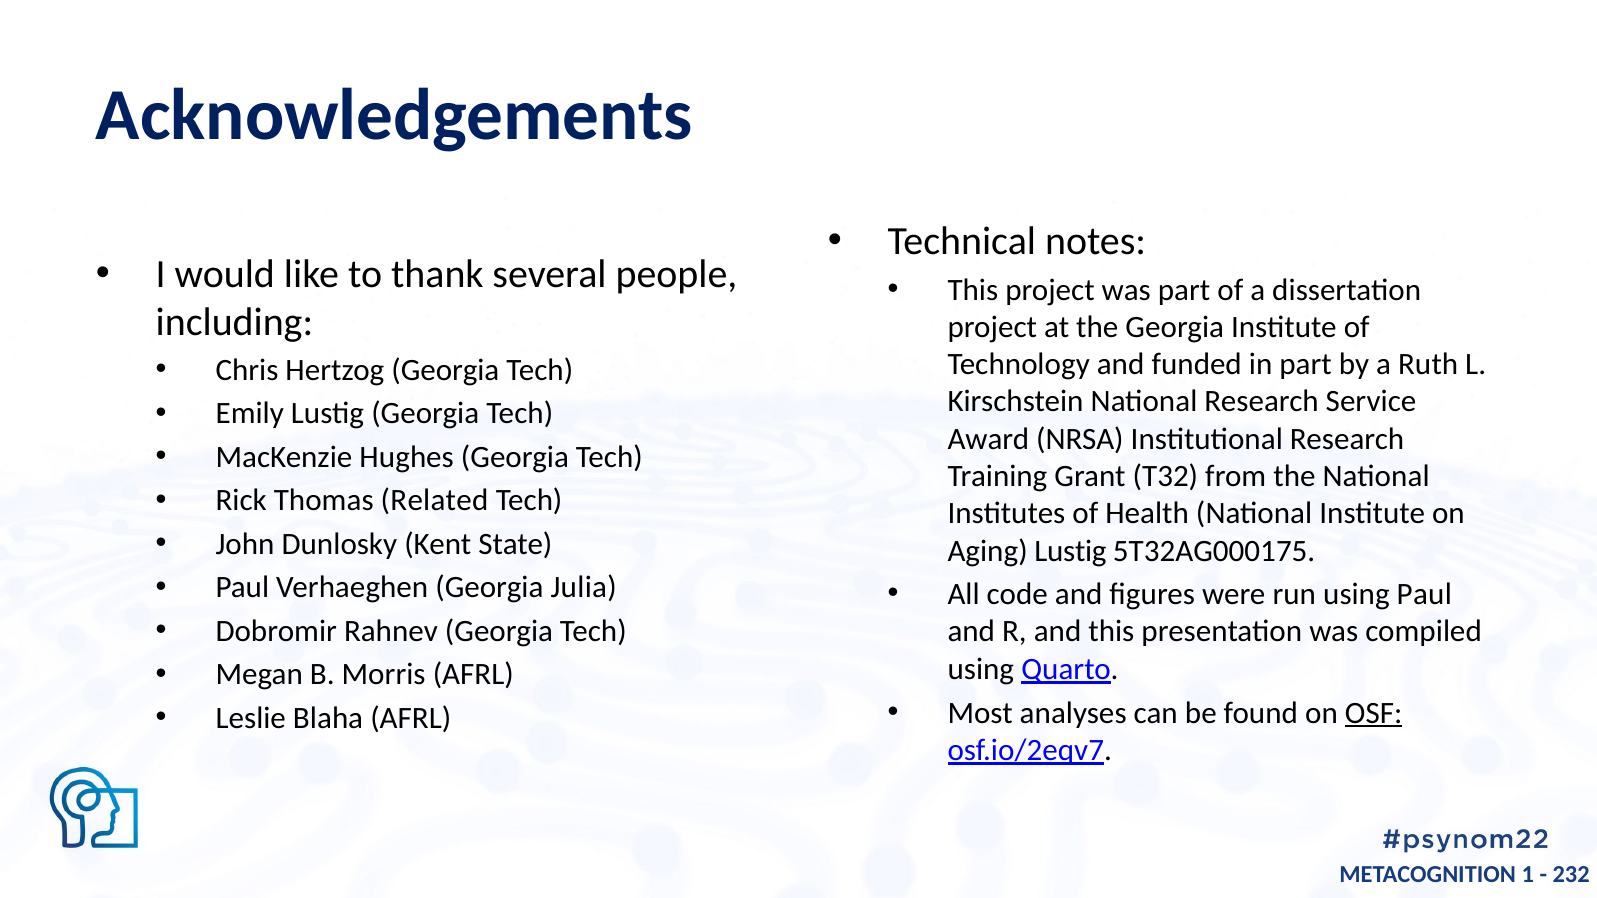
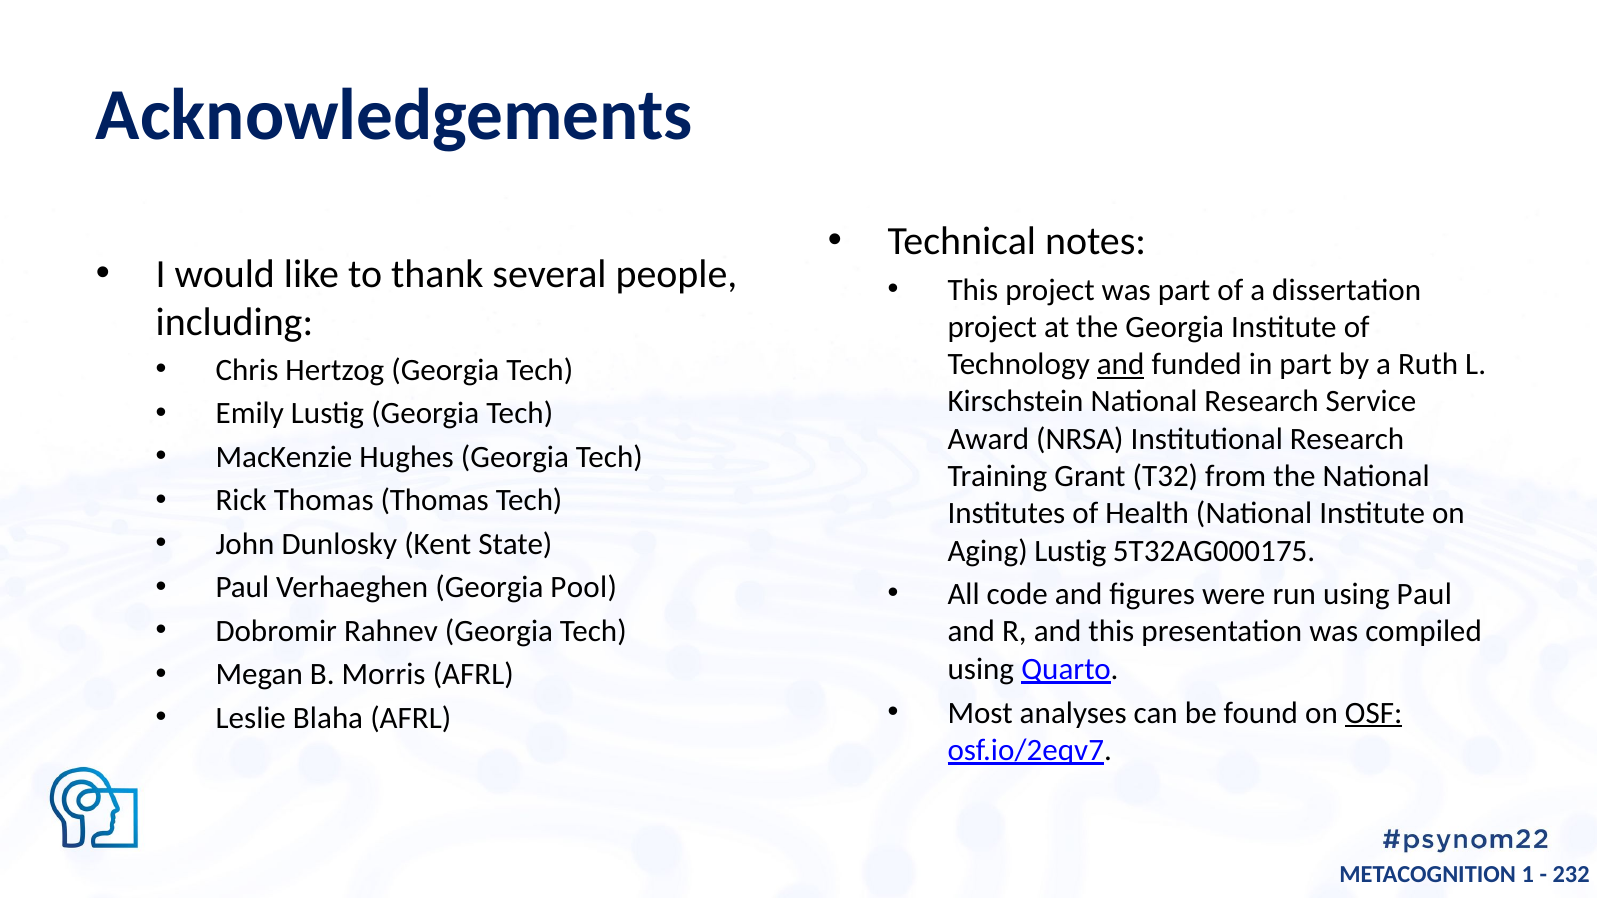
and underline: none -> present (1121, 365)
Thomas Related: Related -> Thomas (435, 501)
Julia: Julia -> Pool (584, 588)
